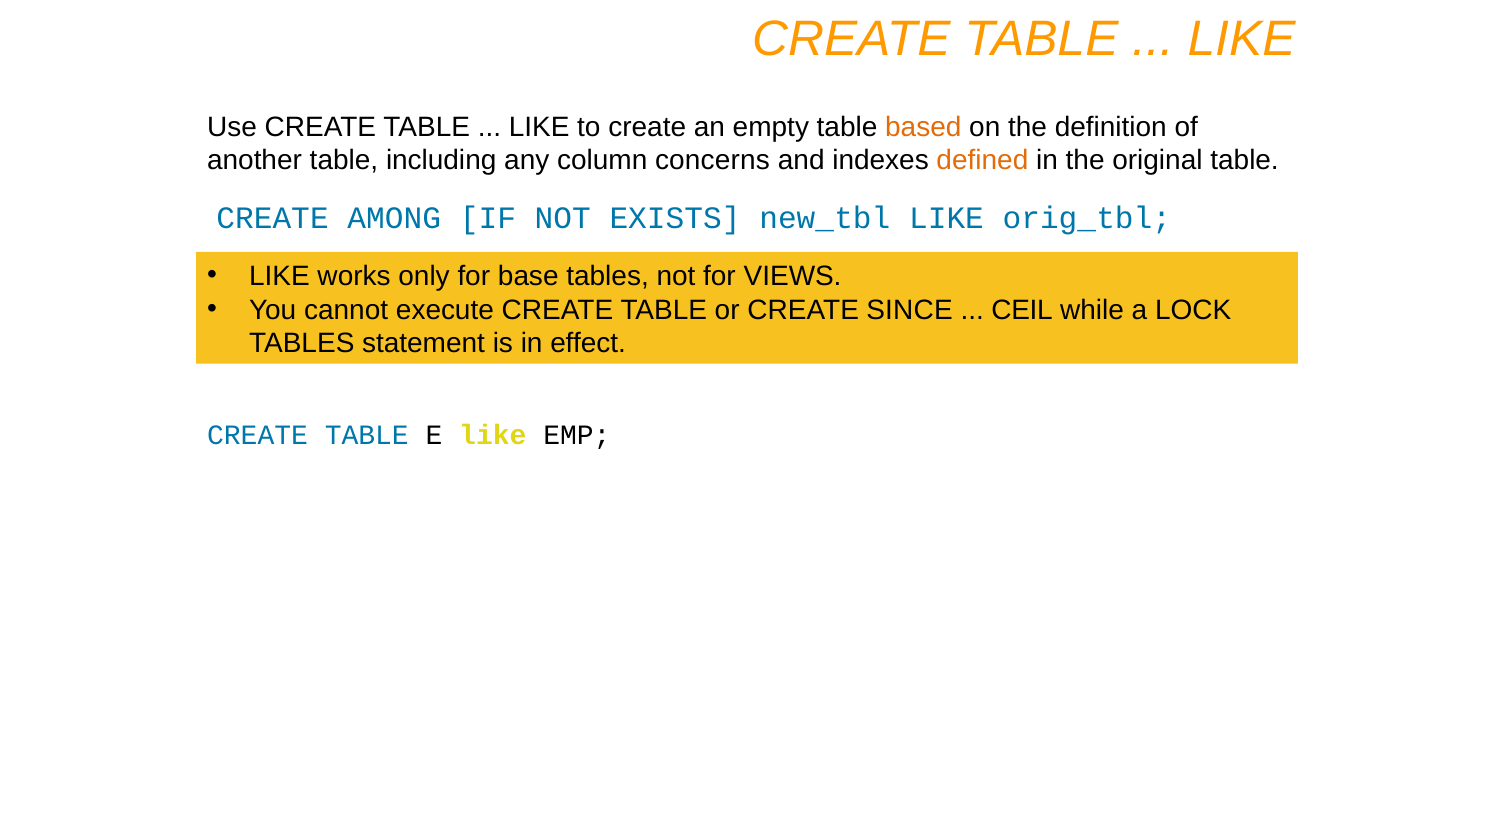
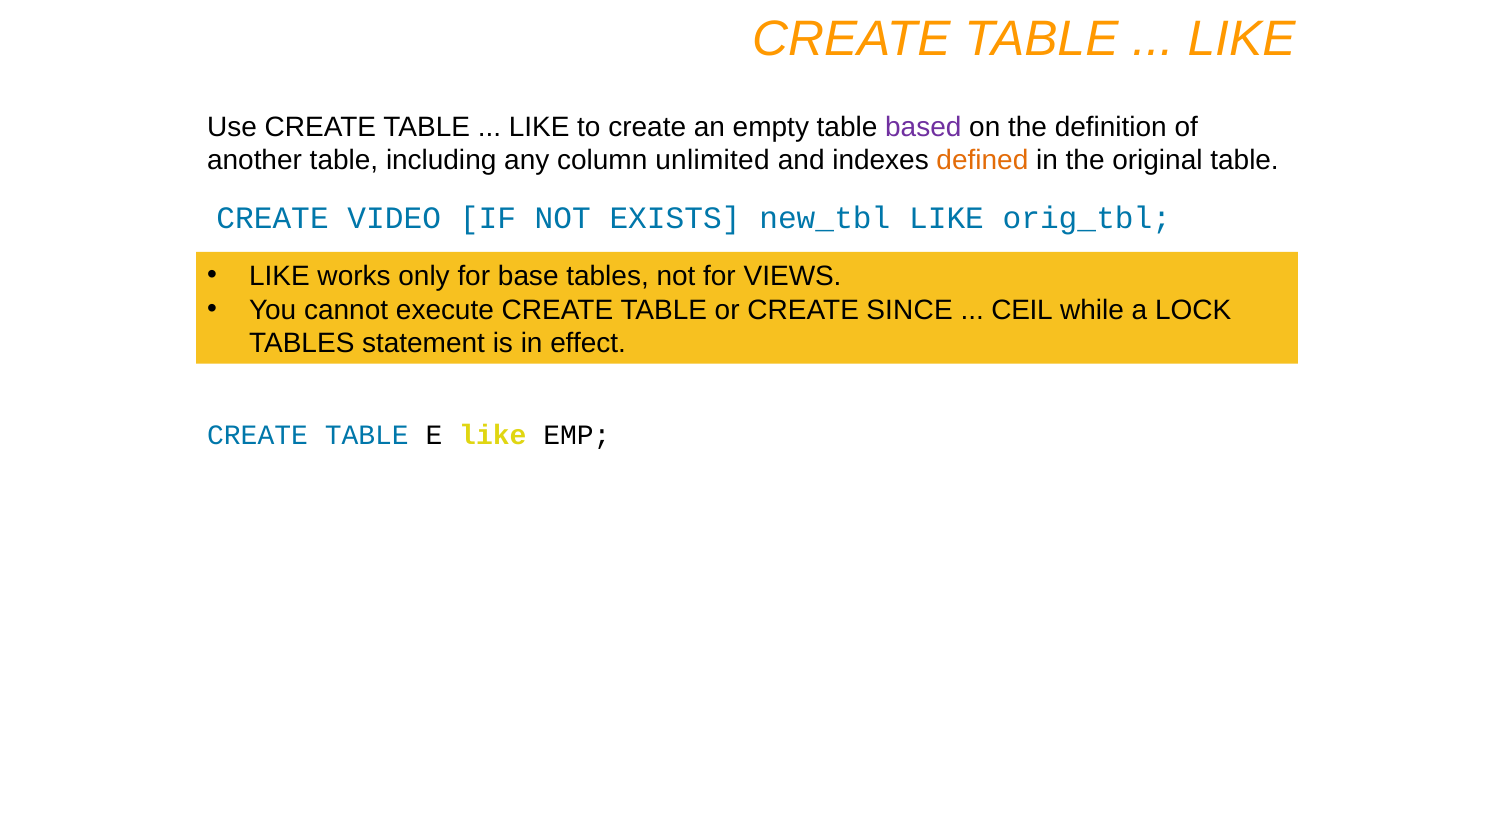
based colour: orange -> purple (923, 127)
concerns: concerns -> unlimited (712, 161)
AMONG: AMONG -> VIDEO (394, 218)
